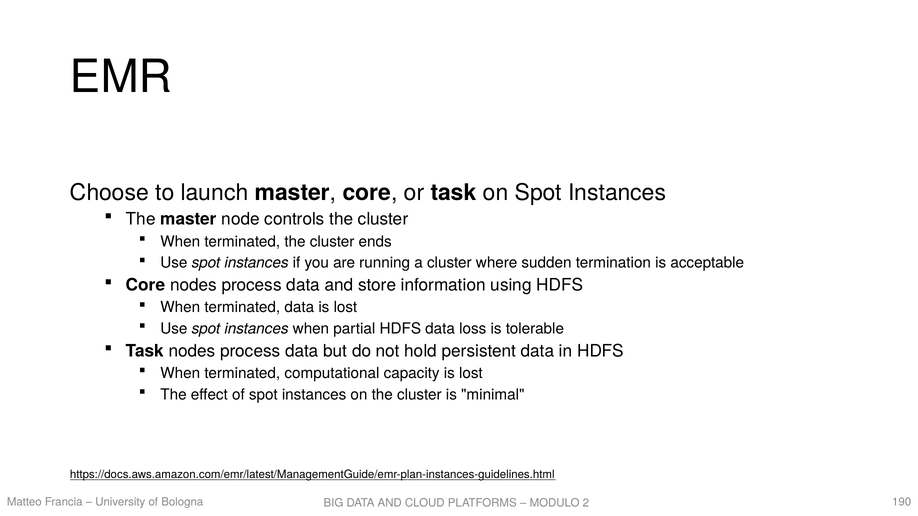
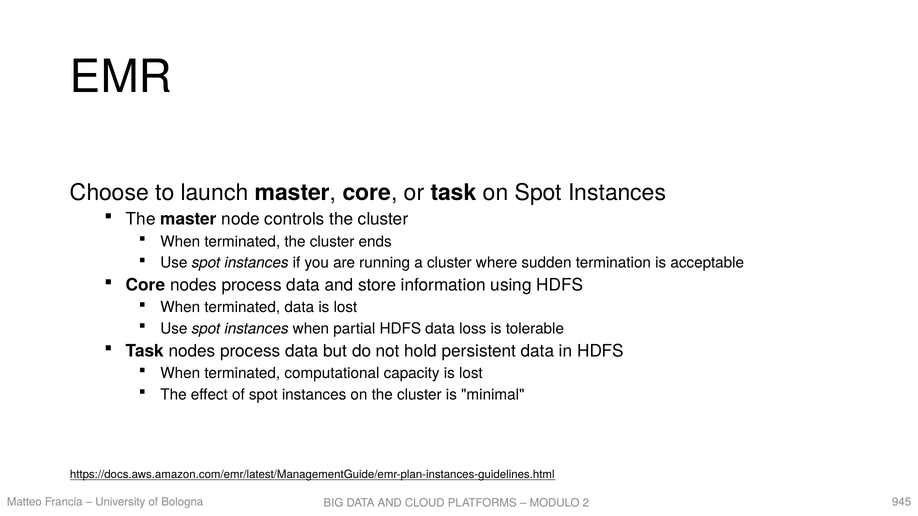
190: 190 -> 945 (902, 502)
